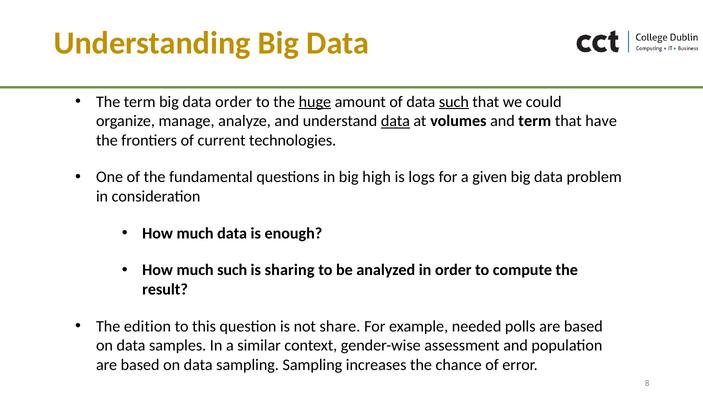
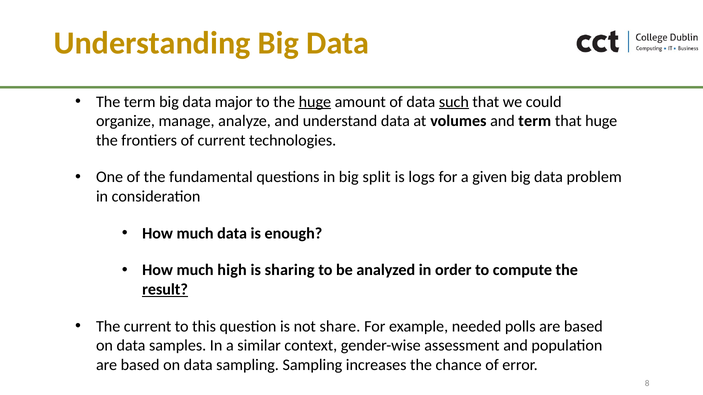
data order: order -> major (234, 102)
data underline: present -> none (395, 121)
that have: have -> huge (601, 121)
high: high -> split (377, 177)
much such: such -> high (232, 270)
result underline: none -> present (165, 290)
The edition: edition -> current (148, 327)
